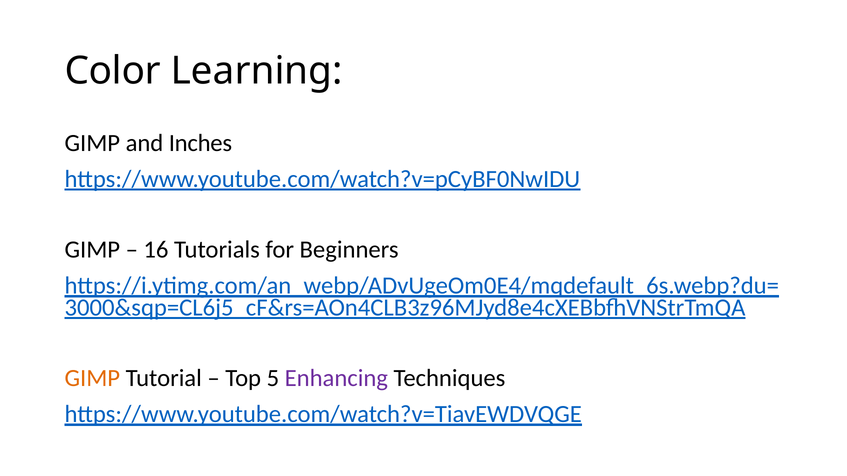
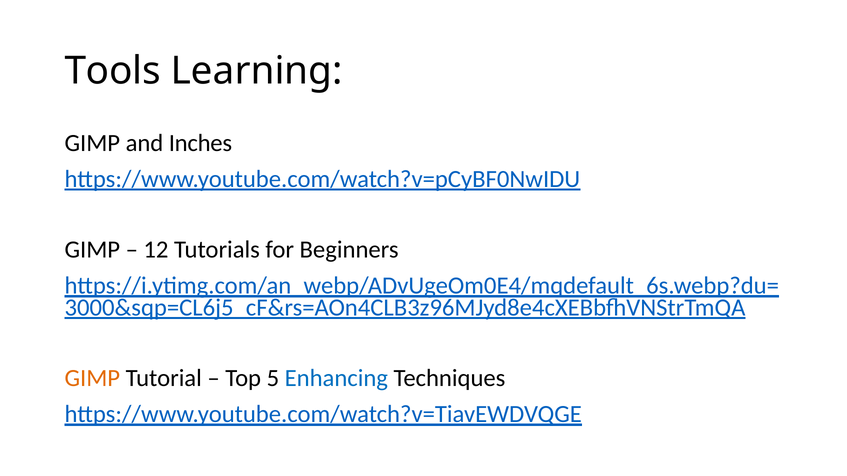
Color: Color -> Tools (113, 71)
16: 16 -> 12 (156, 250)
Enhancing colour: purple -> blue (336, 379)
